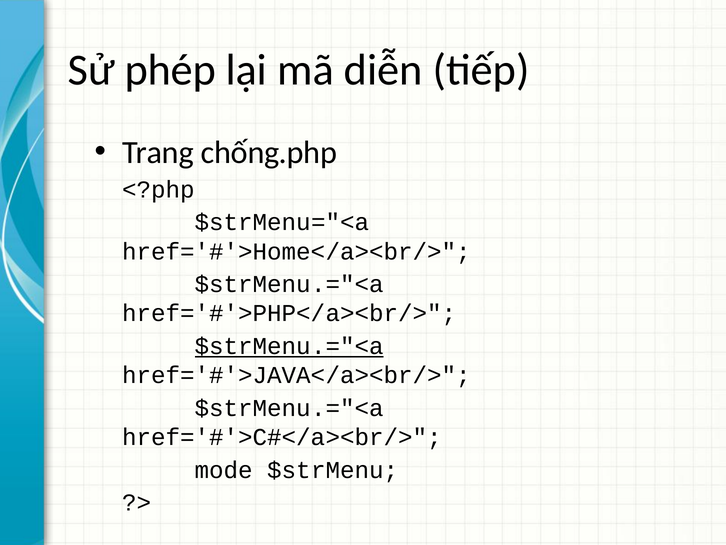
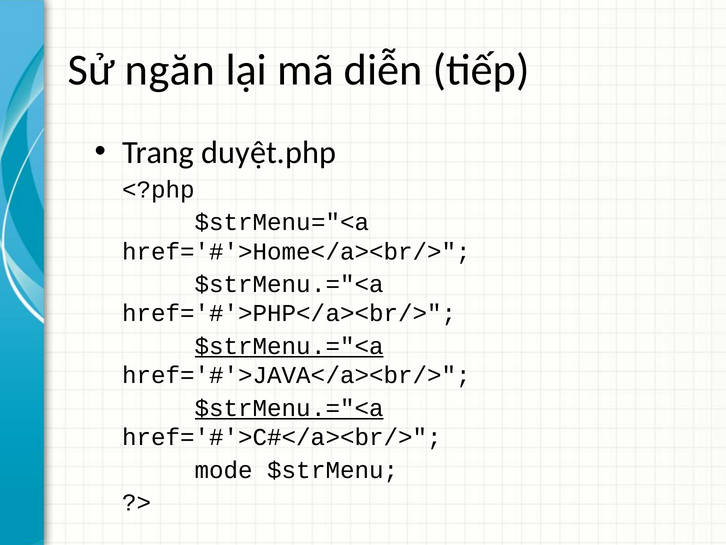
phép: phép -> ngăn (170, 70)
chống.php: chống.php -> duyệt.php (269, 152)
$strMenu.="<a underline: none -> present (289, 408)
